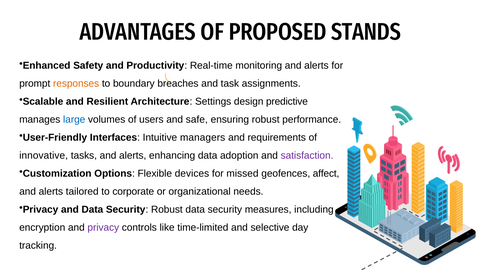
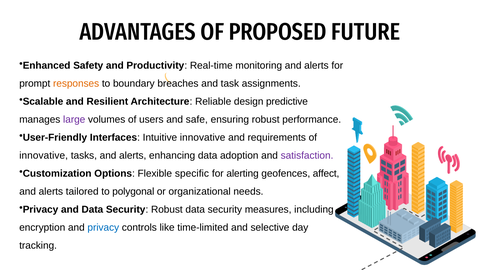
STANDS: STANDS -> FUTURE (366, 32)
Settings: Settings -> Reliable (213, 101)
large colour: blue -> purple (74, 119)
Intuitive managers: managers -> innovative (203, 137)
devices: devices -> specific (192, 173)
missed: missed -> alerting (243, 173)
corporate: corporate -> polygonal (133, 191)
privacy colour: purple -> blue (103, 227)
